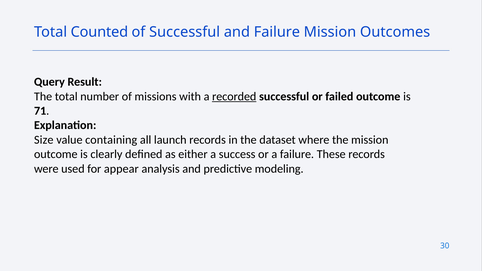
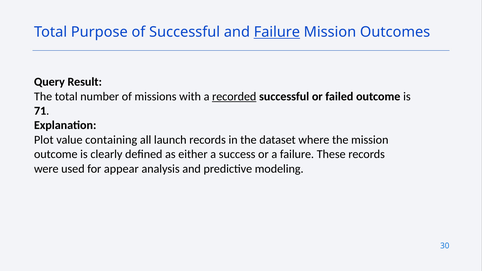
Counted: Counted -> Purpose (99, 32)
Failure underline: none -> present (277, 32)
Size: Size -> Plot (44, 140)
